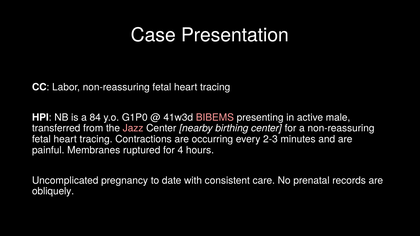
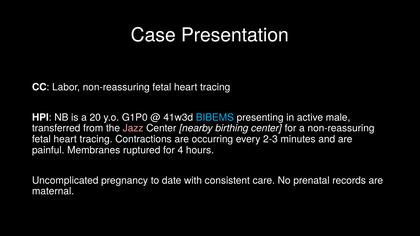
84: 84 -> 20 (95, 118)
BIBEMS colour: pink -> light blue (215, 118)
obliquely: obliquely -> maternal (53, 192)
